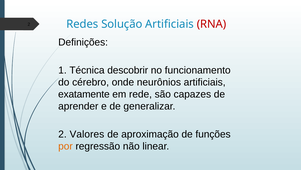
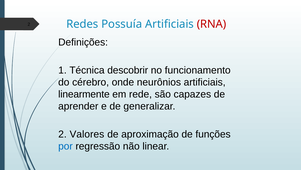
Solução: Solução -> Possuía (122, 24)
exatamente: exatamente -> linearmente (84, 94)
por colour: orange -> blue (65, 146)
